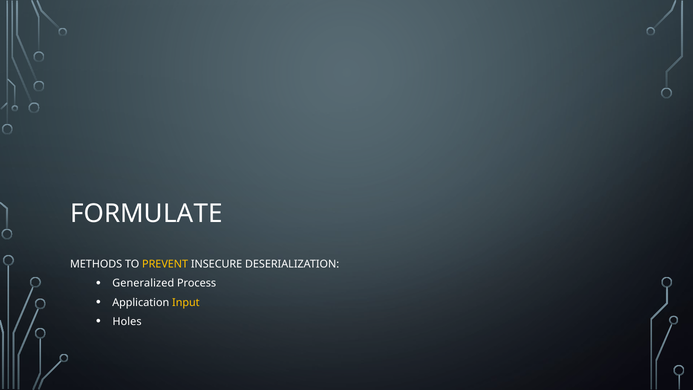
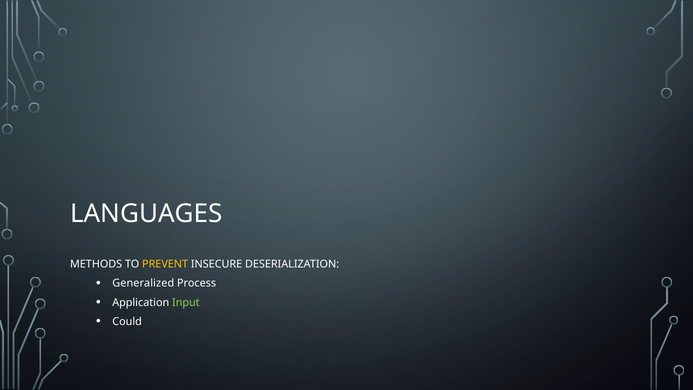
FORMULATE: FORMULATE -> LANGUAGES (146, 214)
Input colour: yellow -> light green (186, 302)
Holes: Holes -> Could (127, 322)
